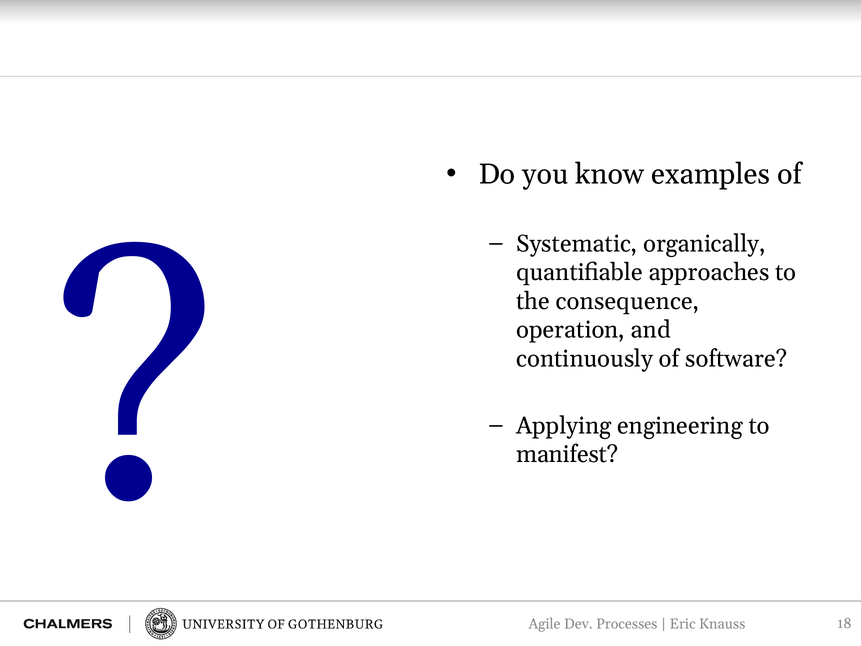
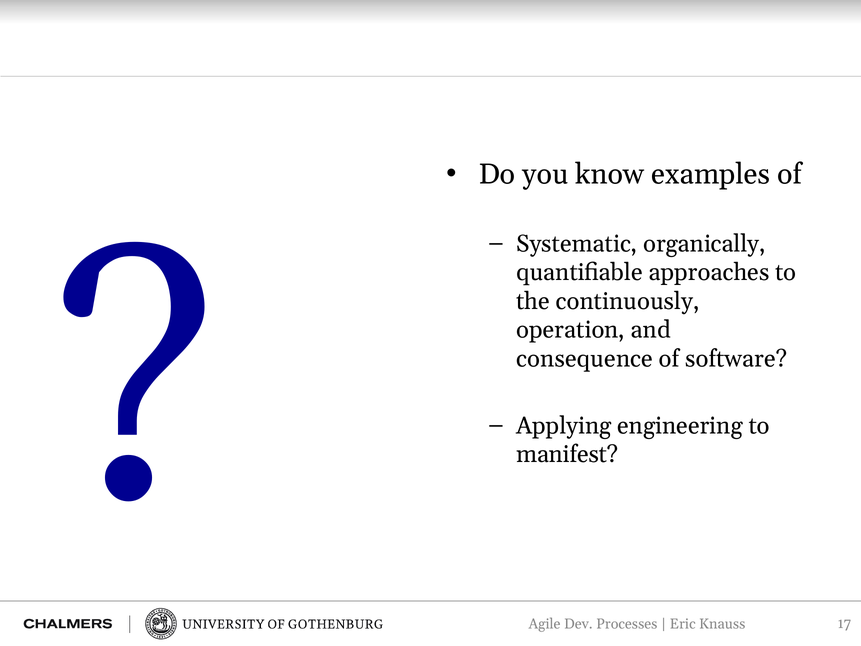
consequence: consequence -> continuously (628, 301)
continuously: continuously -> consequence (585, 359)
18: 18 -> 17 (844, 623)
